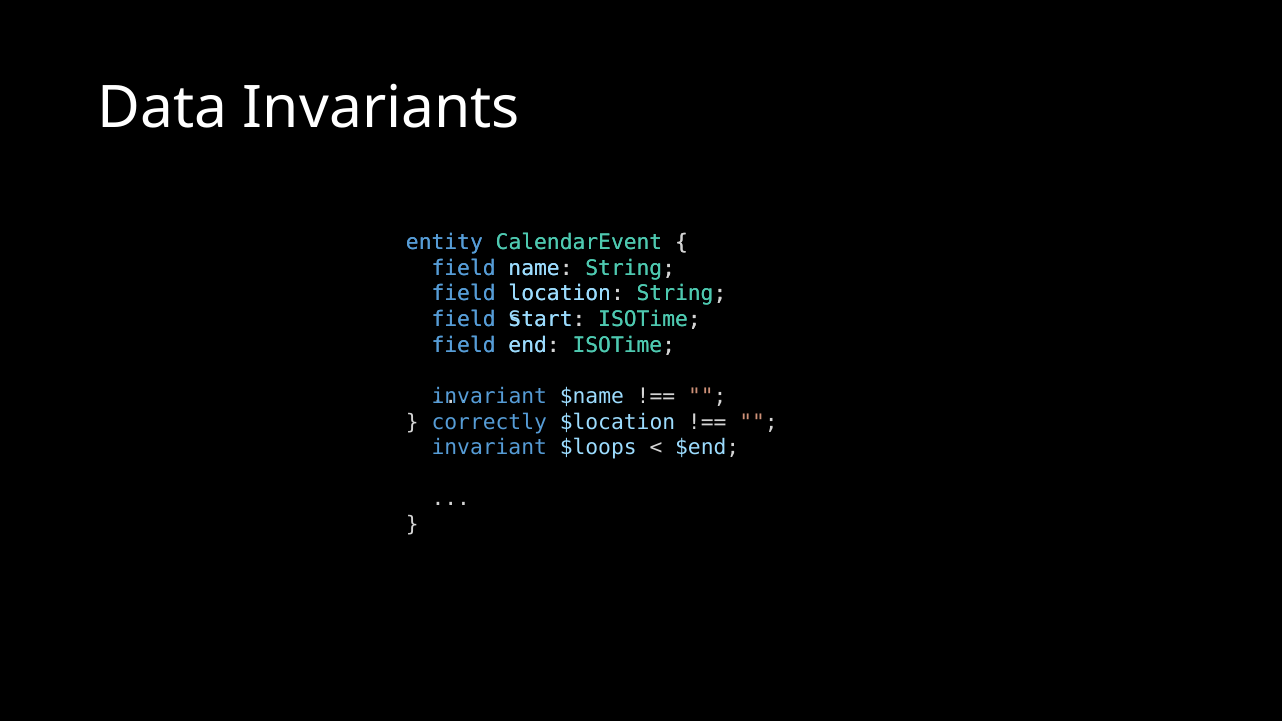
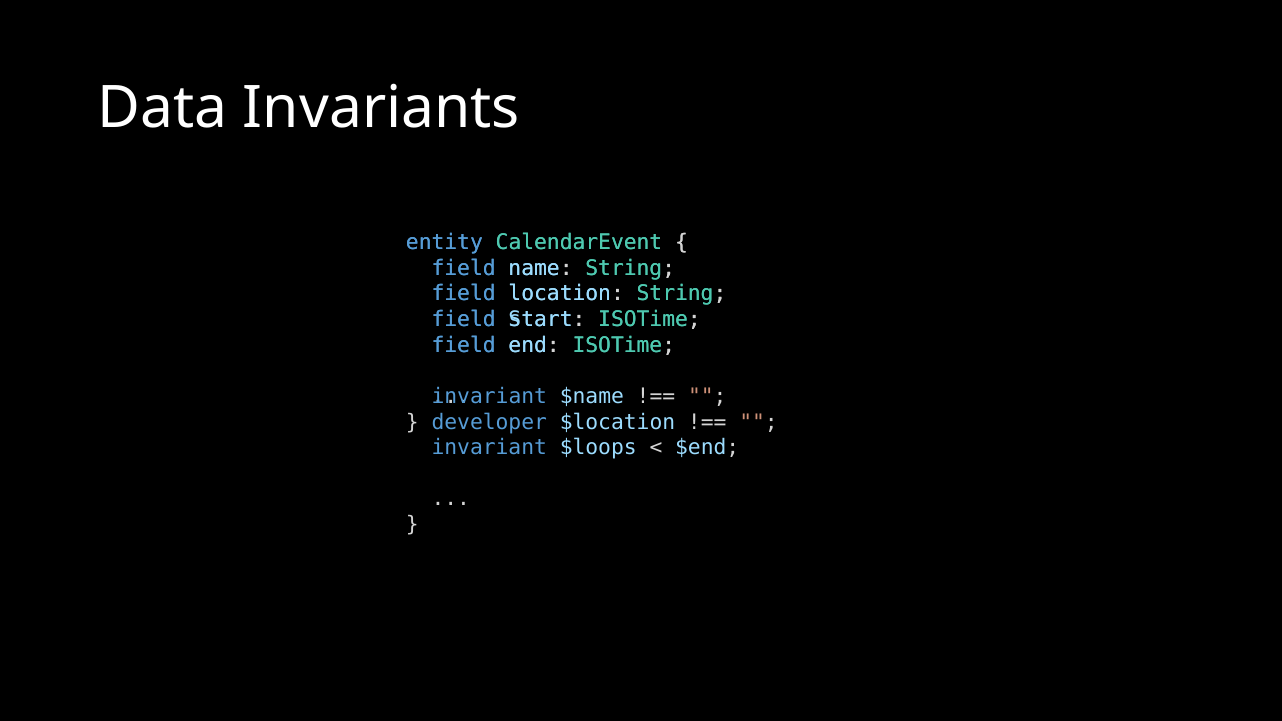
correctly: correctly -> developer (489, 422)
